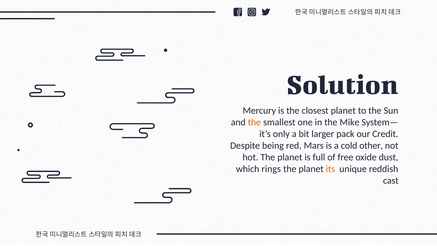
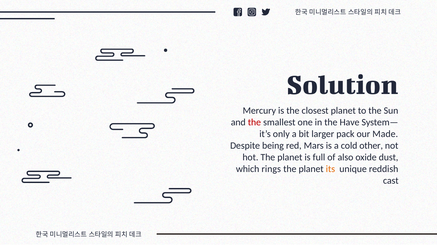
the colour: orange -> red (254, 122)
Mike: Mike -> Have (350, 122)
Credit: Credit -> Made (385, 134)
free: free -> also (345, 157)
